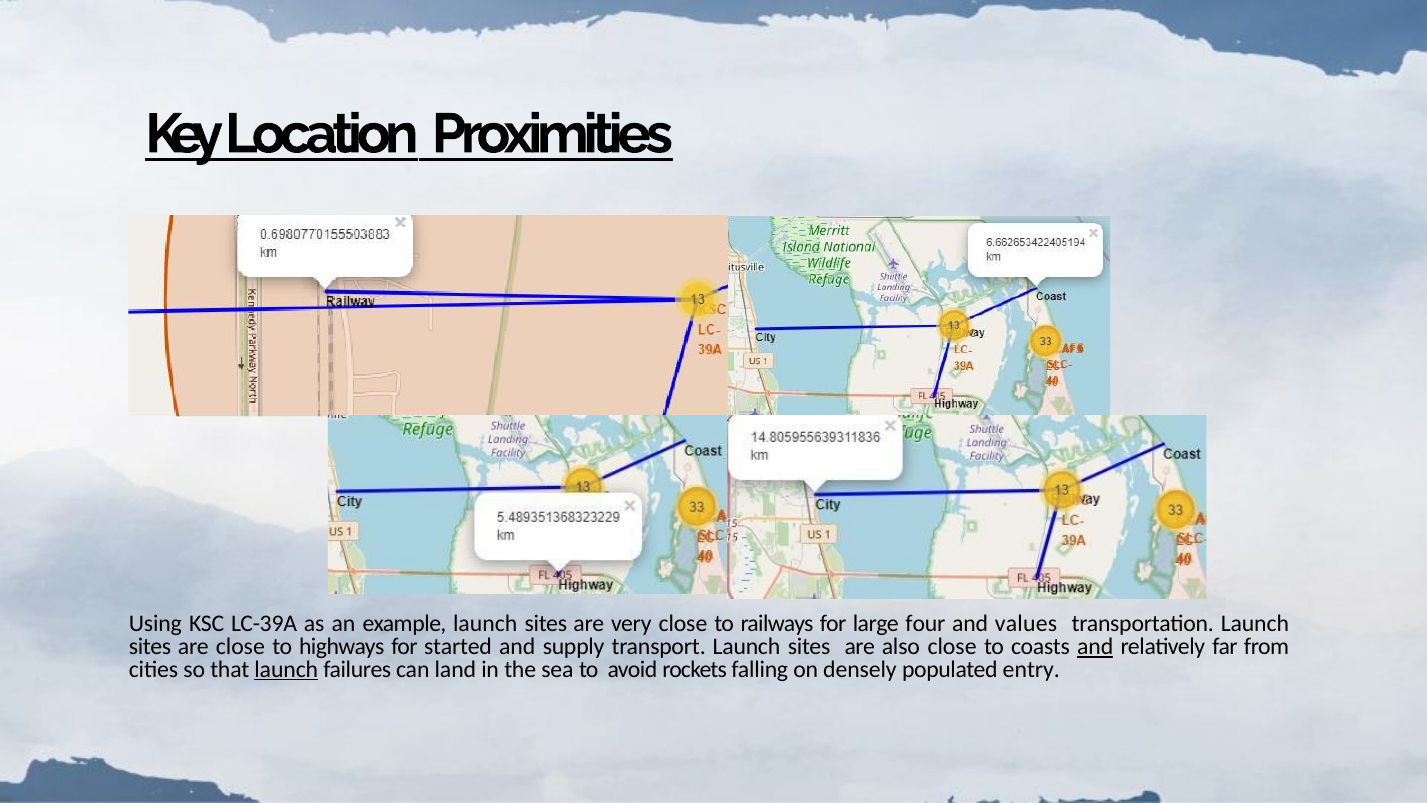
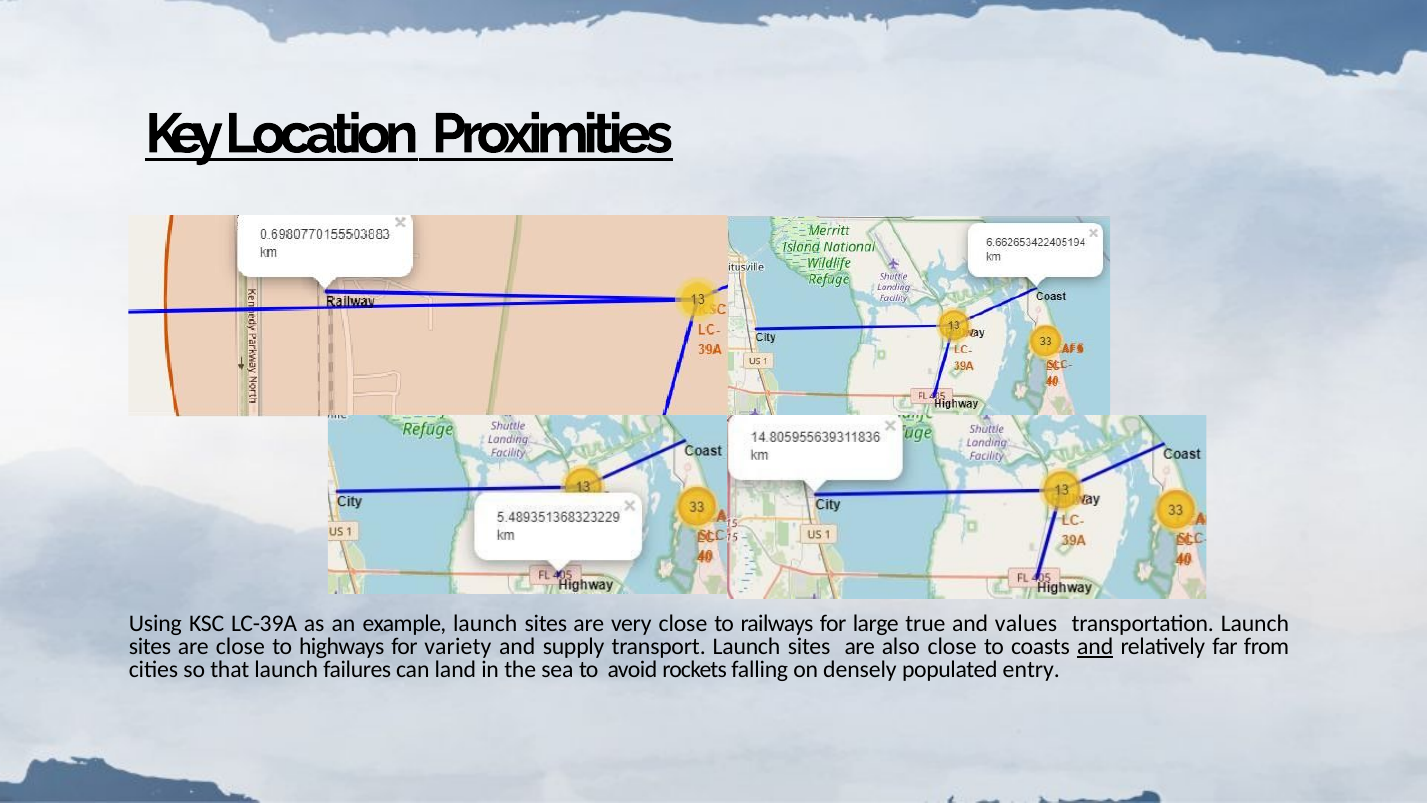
four: four -> true (925, 624)
started: started -> variety (458, 646)
launch underline: present -> none (286, 669)
